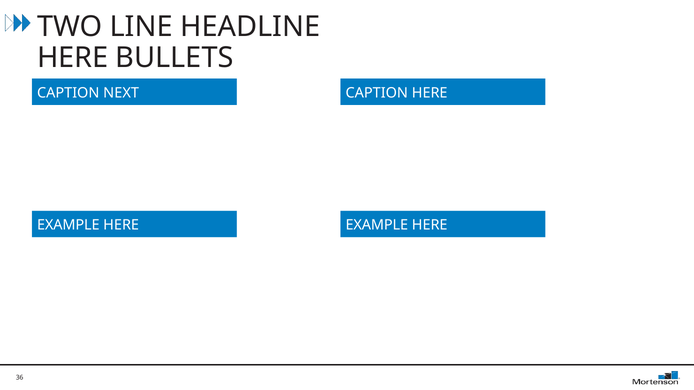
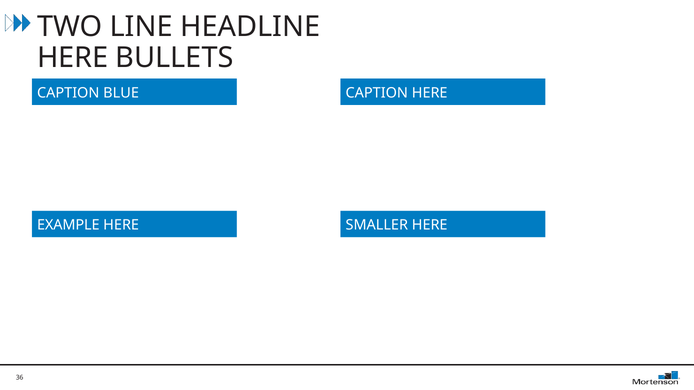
NEXT: NEXT -> BLUE (121, 93)
EXAMPLE: EXAMPLE -> SMALLER (377, 225)
